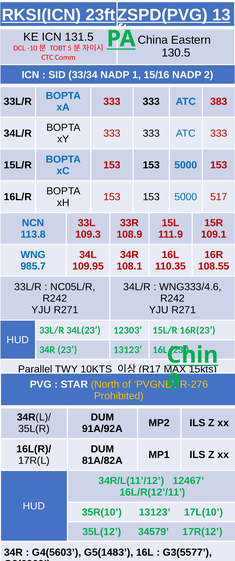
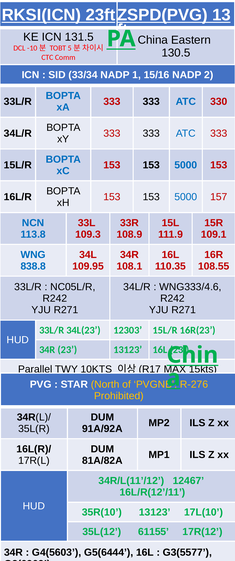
383: 383 -> 330 (219, 102)
517: 517 -> 157 (219, 197)
985.7: 985.7 -> 838.8 (33, 267)
34579: 34579 -> 61155 (154, 533)
G5(1483: G5(1483 -> G5(6444 (109, 554)
